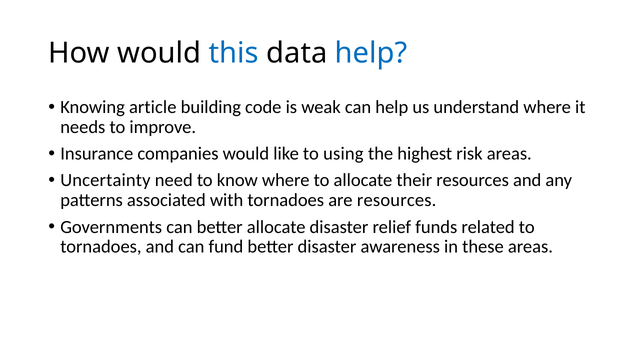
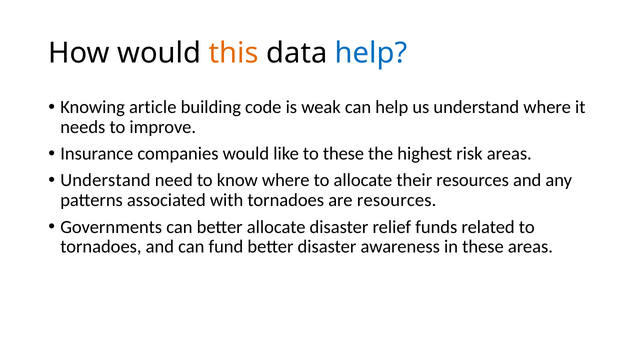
this colour: blue -> orange (234, 53)
to using: using -> these (344, 154)
Uncertainty: Uncertainty -> Understand (105, 180)
